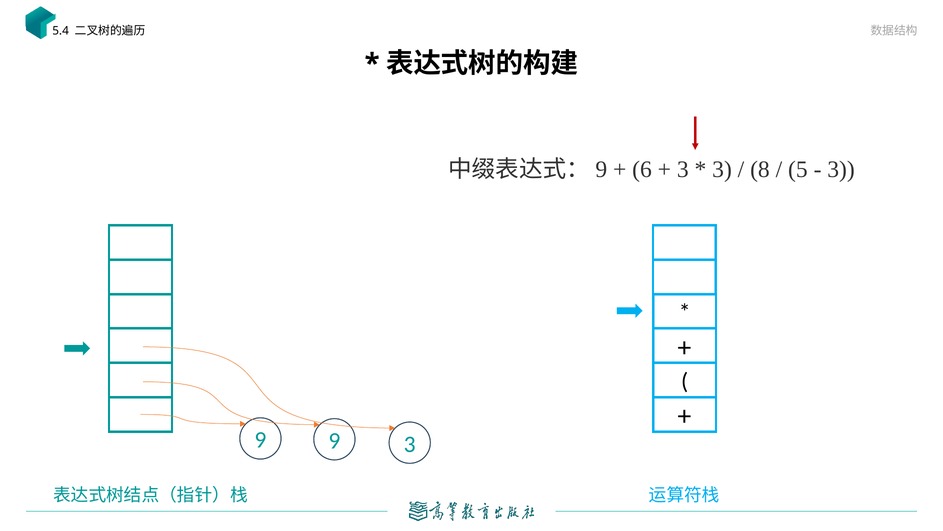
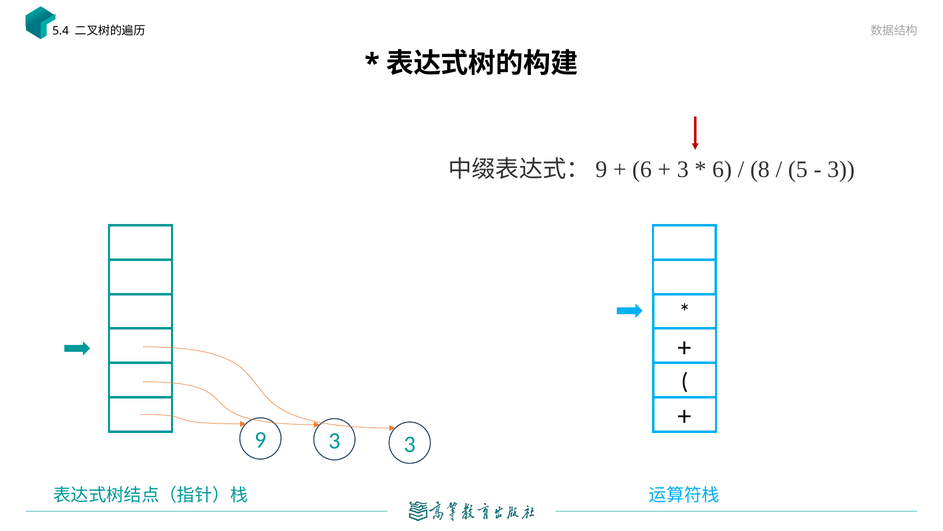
3: 3 -> 6 (722, 169)
9 9: 9 -> 3 (334, 440)
